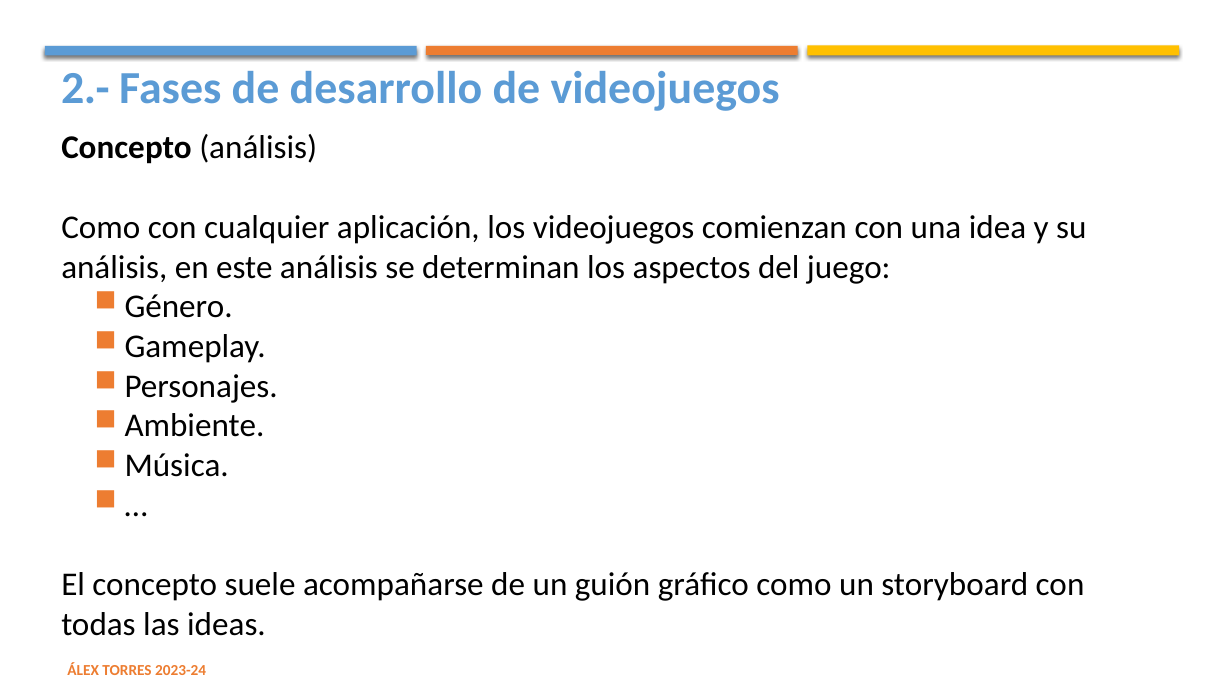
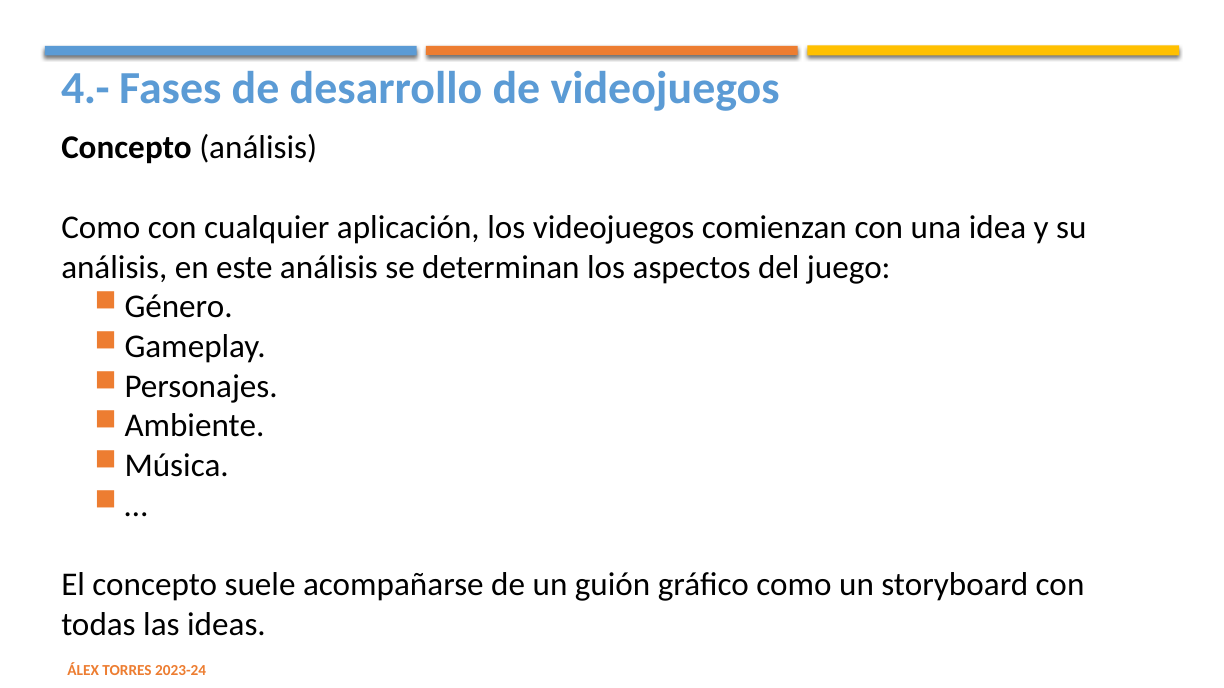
2.-: 2.- -> 4.- (85, 88)
